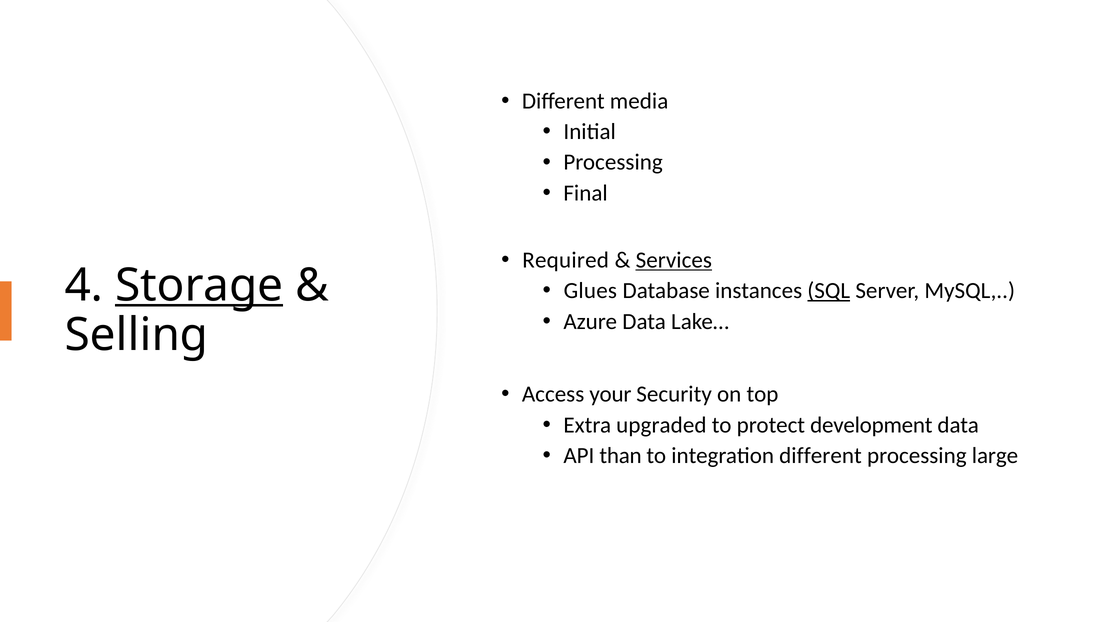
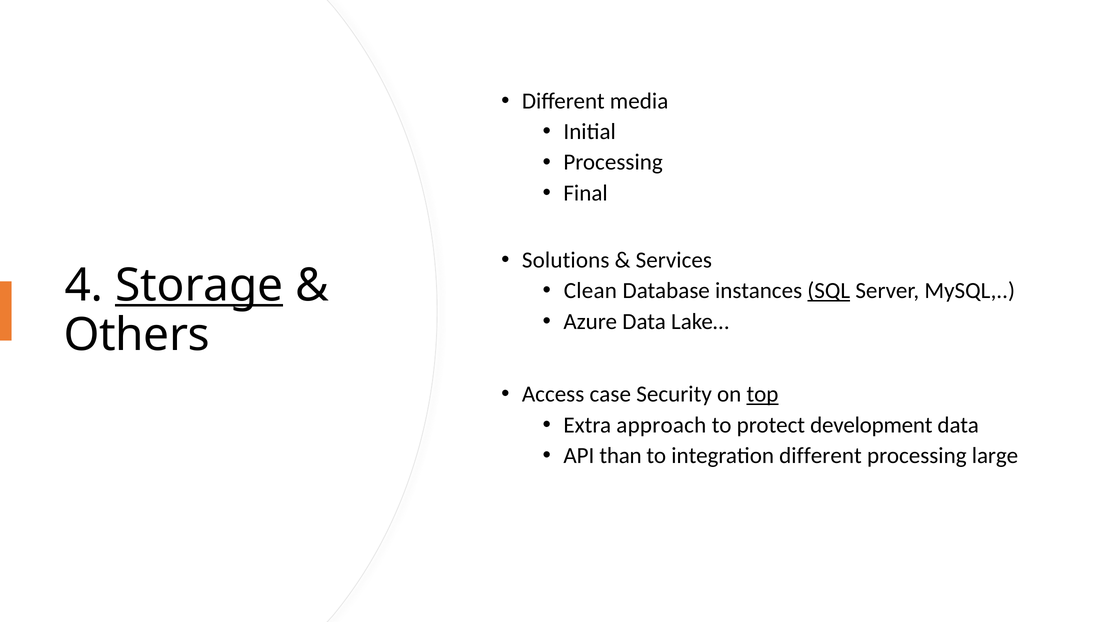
Required: Required -> Solutions (566, 260)
Services underline: present -> none (674, 260)
Glues: Glues -> Clean (590, 291)
Selling: Selling -> Others (137, 335)
your: your -> case (610, 394)
top underline: none -> present (762, 394)
upgraded: upgraded -> approach (661, 425)
